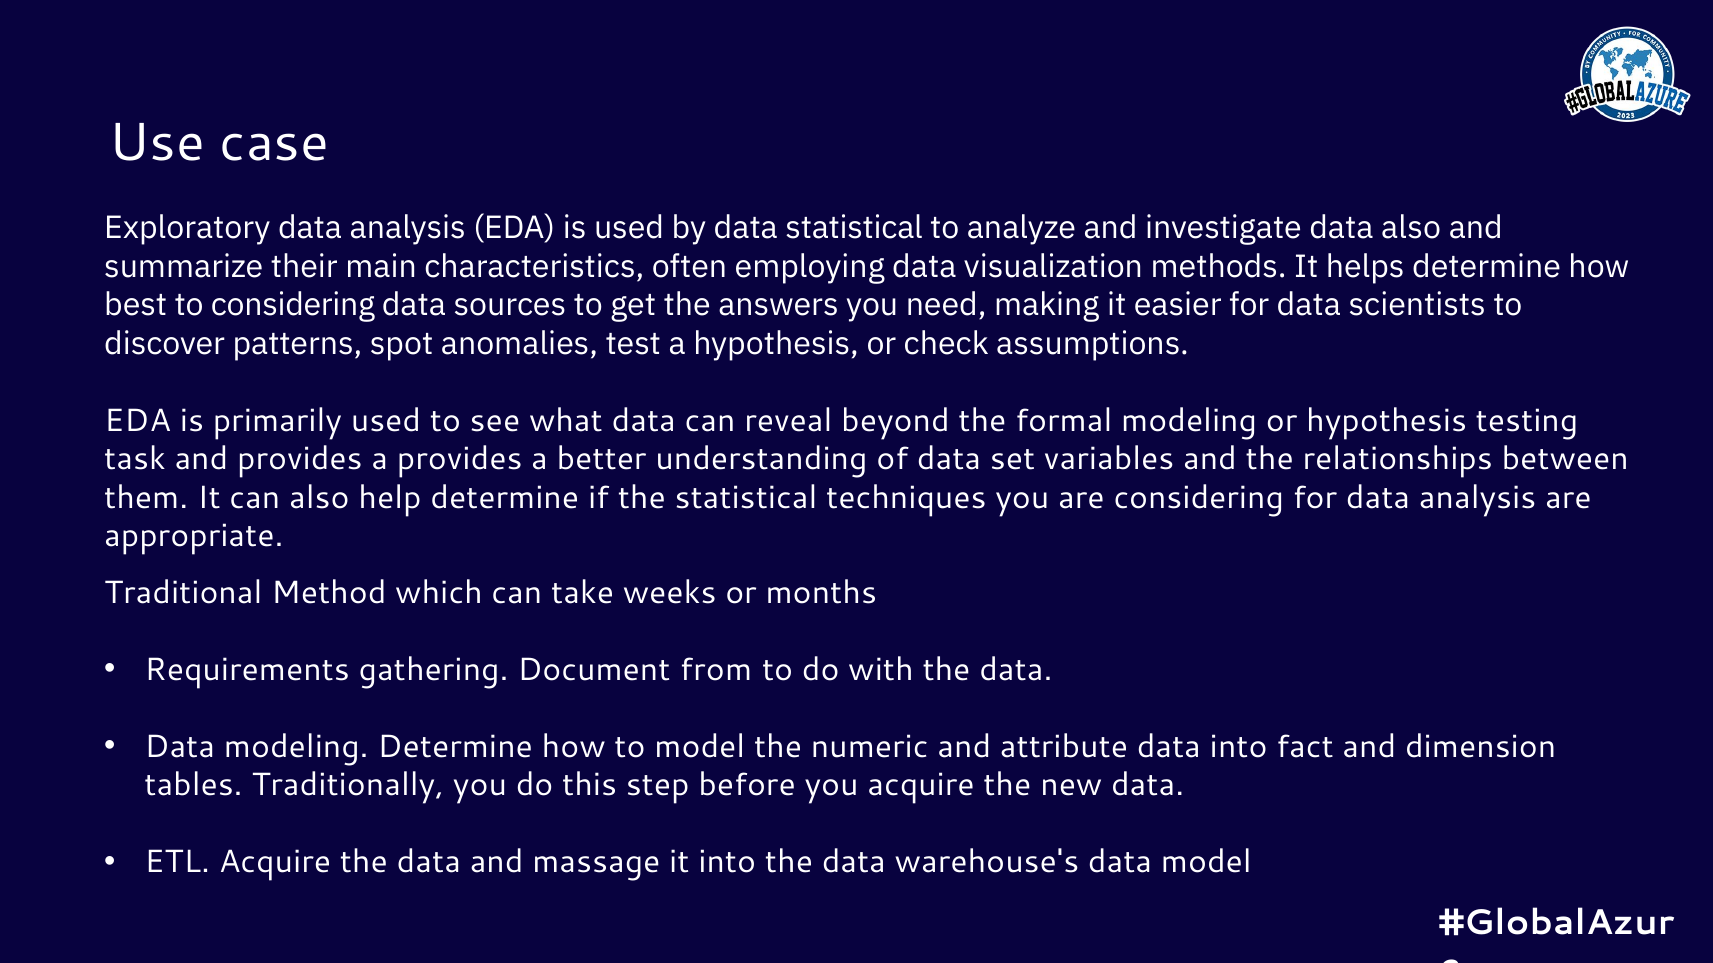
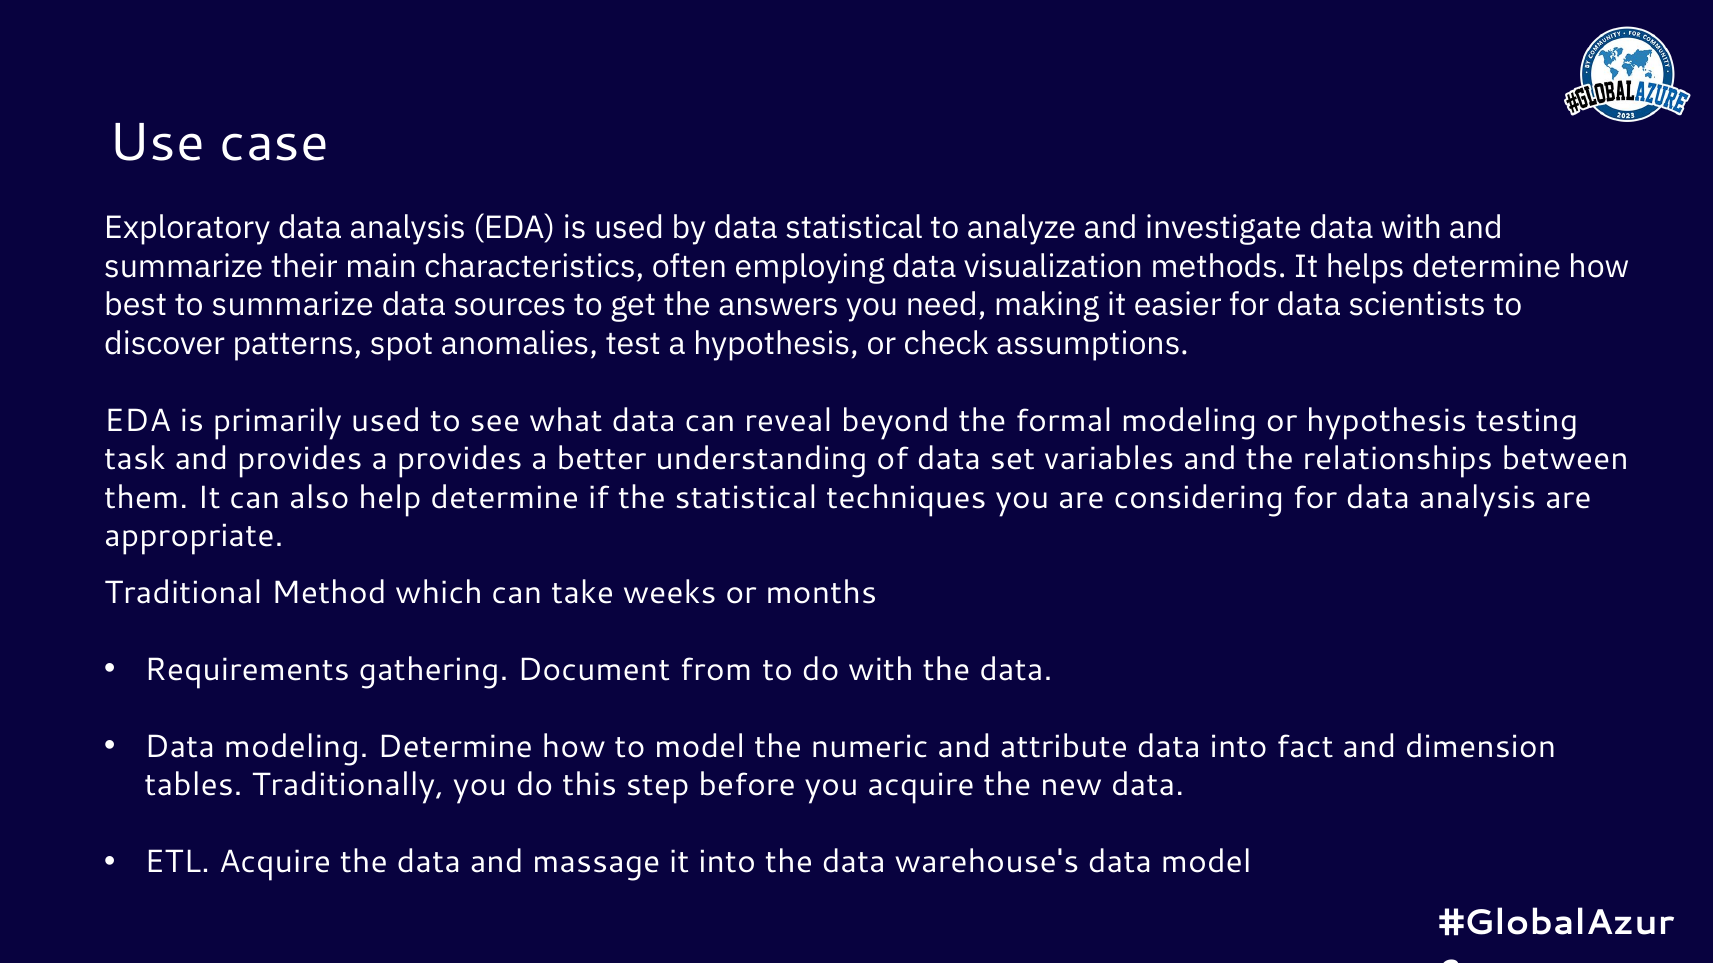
data also: also -> with (1411, 228)
to considering: considering -> summarize (293, 305)
